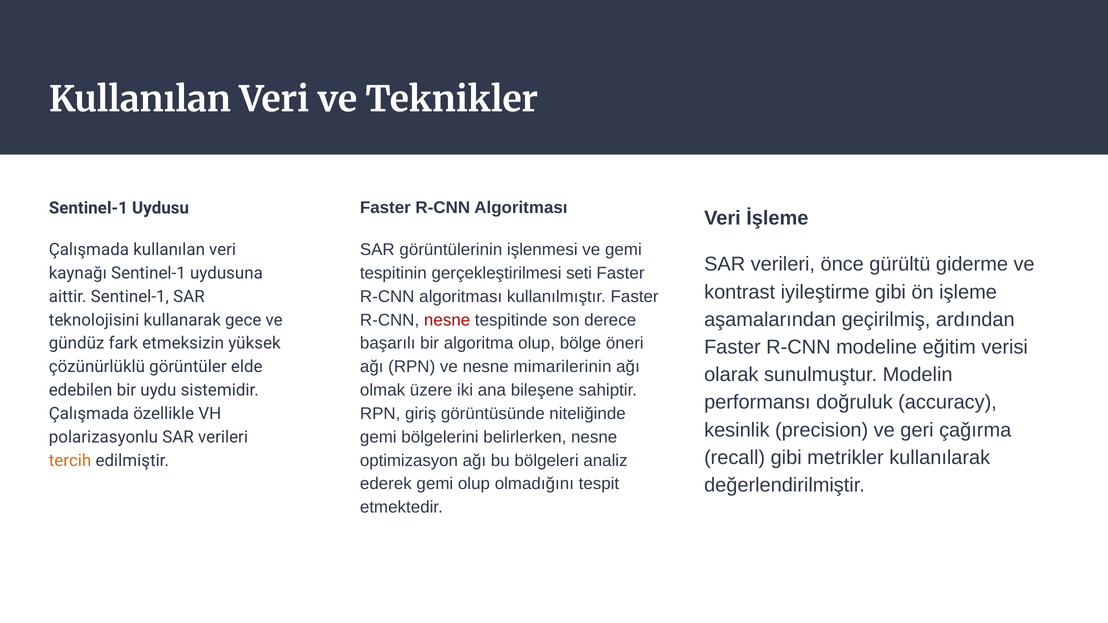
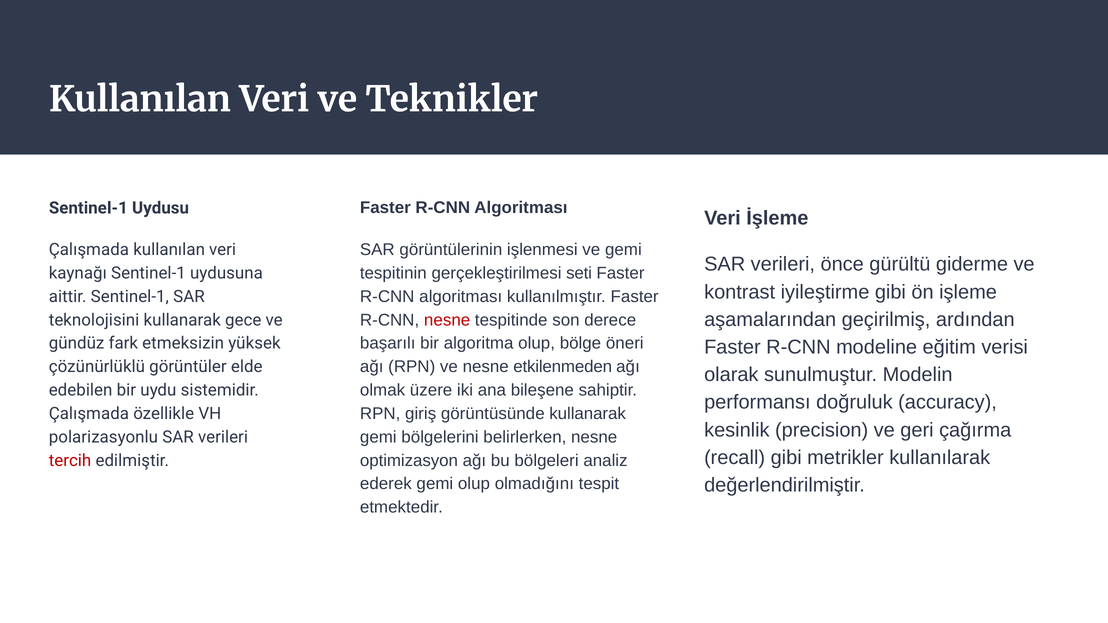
mimarilerinin: mimarilerinin -> etkilenmeden (563, 367)
görüntüsünde niteliğinde: niteliğinde -> kullanarak (588, 414)
tercih colour: orange -> red (70, 461)
